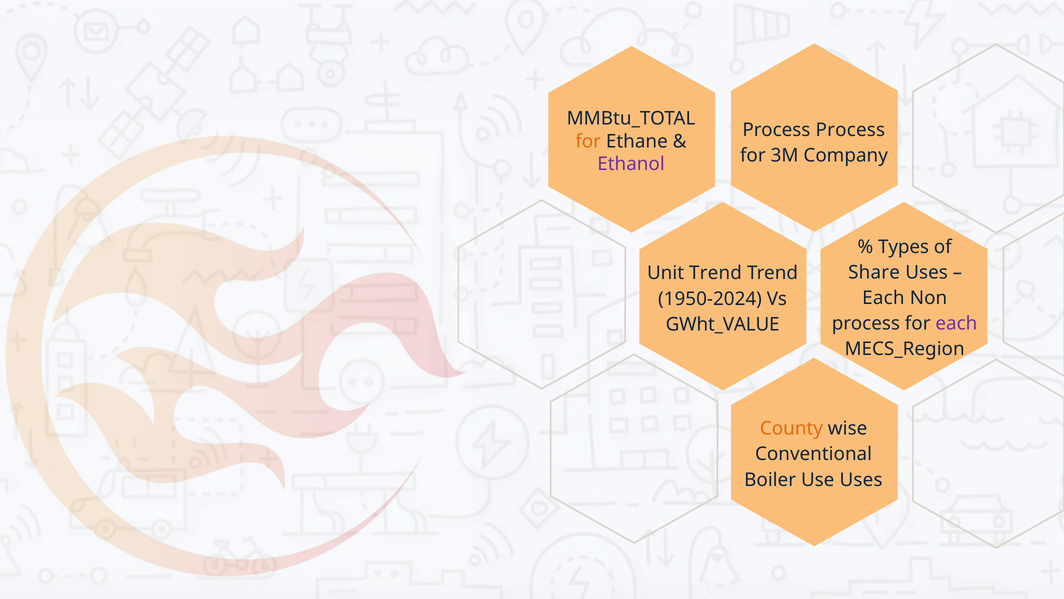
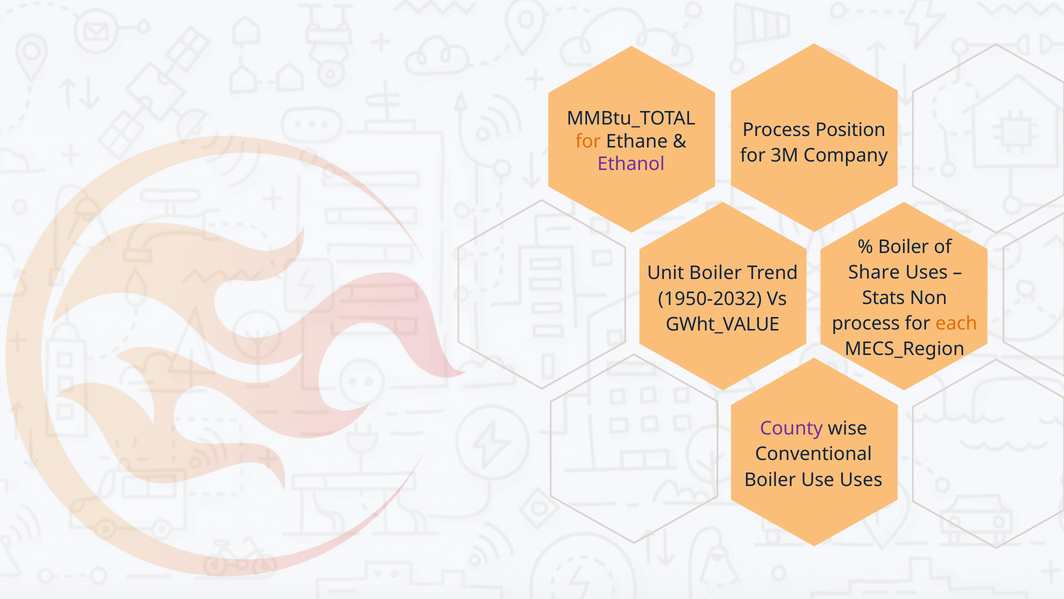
Process Process: Process -> Position (851, 130)
Types: Types -> Boiler (904, 247)
Unit Trend: Trend -> Boiler (715, 273)
Each: Each -> Stats (884, 298)
1950-2024: 1950-2024 -> 1950-2032 (710, 299)
each colour: purple -> orange (956, 323)
County colour: orange -> purple (791, 428)
